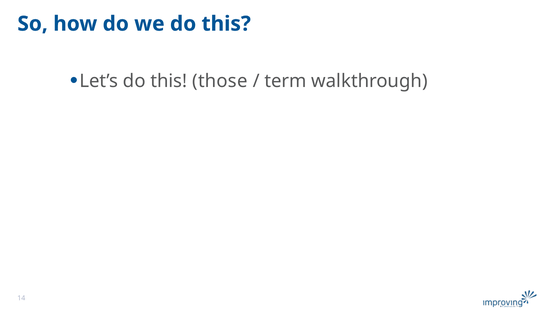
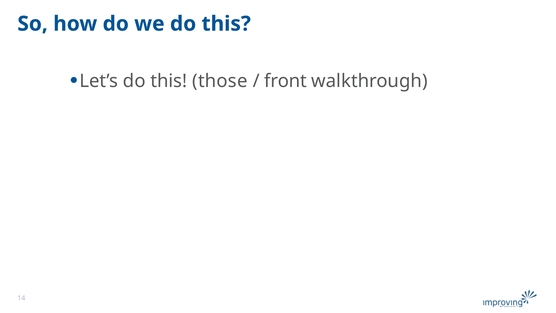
term: term -> front (286, 81)
